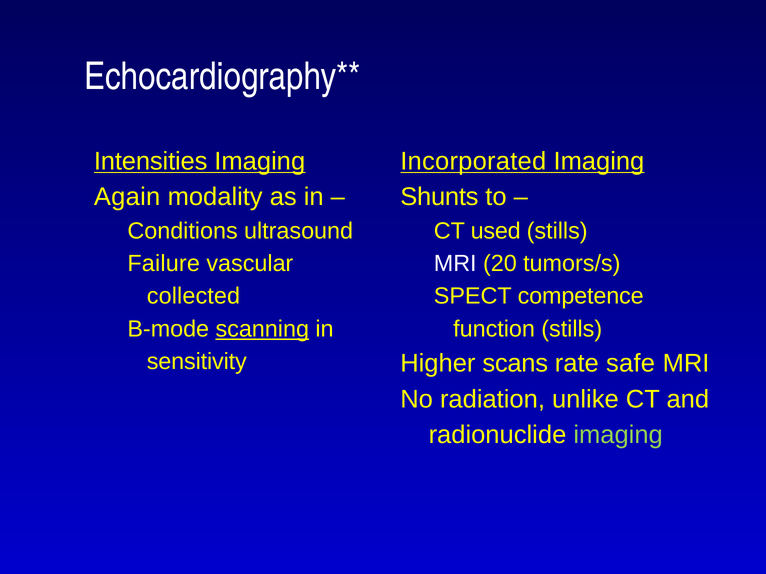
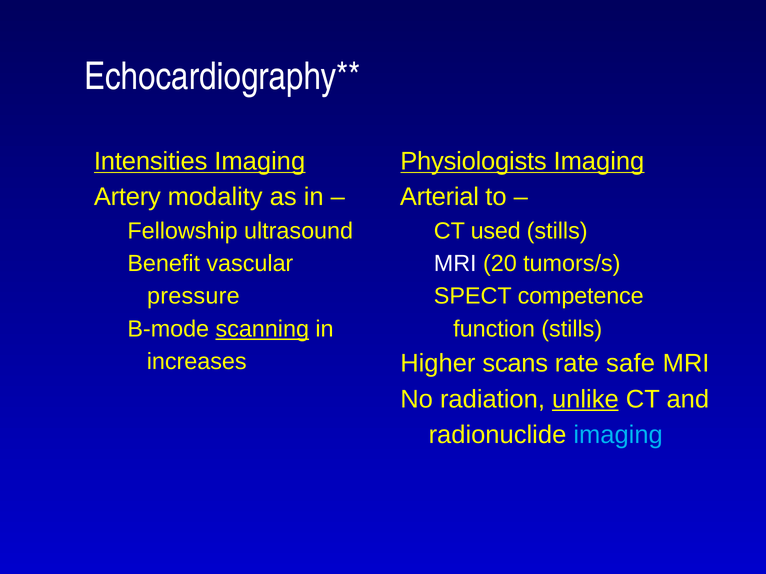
Incorporated: Incorporated -> Physiologists (474, 161)
Again: Again -> Artery (127, 197)
Shunts: Shunts -> Arterial (439, 197)
Conditions: Conditions -> Fellowship (183, 231)
Failure: Failure -> Benefit (164, 264)
collected: collected -> pressure (193, 297)
sensitivity: sensitivity -> increases (197, 362)
unlike underline: none -> present (585, 400)
imaging colour: light green -> light blue (618, 435)
